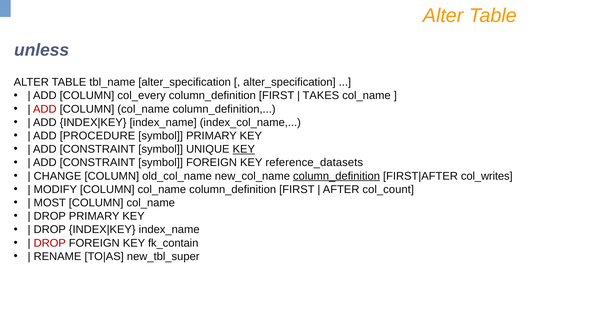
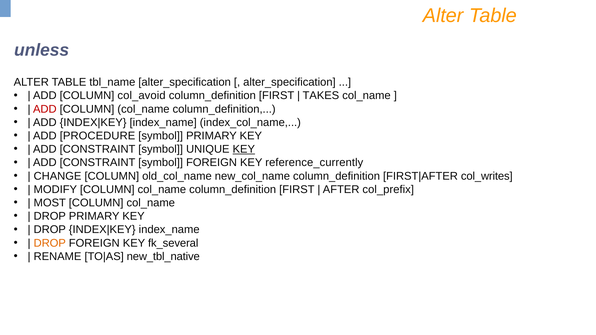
col_every: col_every -> col_avoid (142, 96)
reference_datasets: reference_datasets -> reference_currently (314, 163)
column_definition underline: present -> none (337, 176)
col_count: col_count -> col_prefix (388, 190)
DROP colour: red -> orange (50, 243)
fk_contain: fk_contain -> fk_several (173, 243)
new_tbl_super: new_tbl_super -> new_tbl_native (163, 257)
